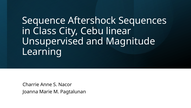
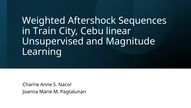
Sequence: Sequence -> Weighted (44, 21)
Class: Class -> Train (45, 31)
